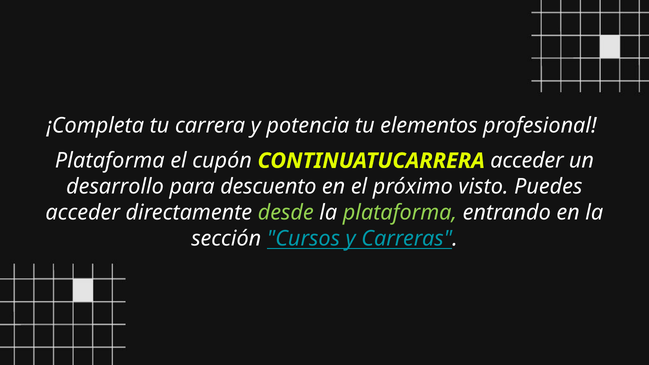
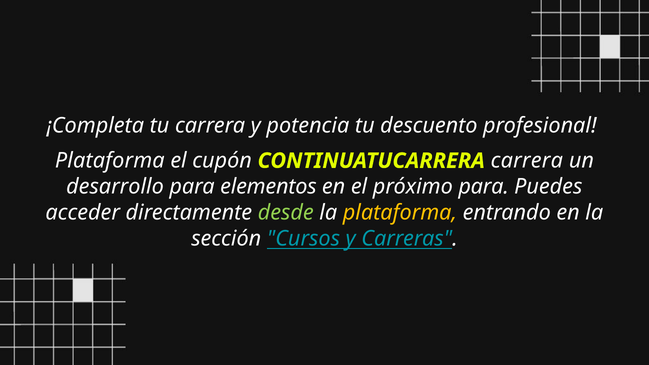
elementos: elementos -> descuento (429, 126)
CONTINUATUCARRERA acceder: acceder -> carrera (527, 161)
descuento: descuento -> elementos (268, 187)
próximo visto: visto -> para (484, 187)
plataforma colour: light green -> yellow (400, 213)
